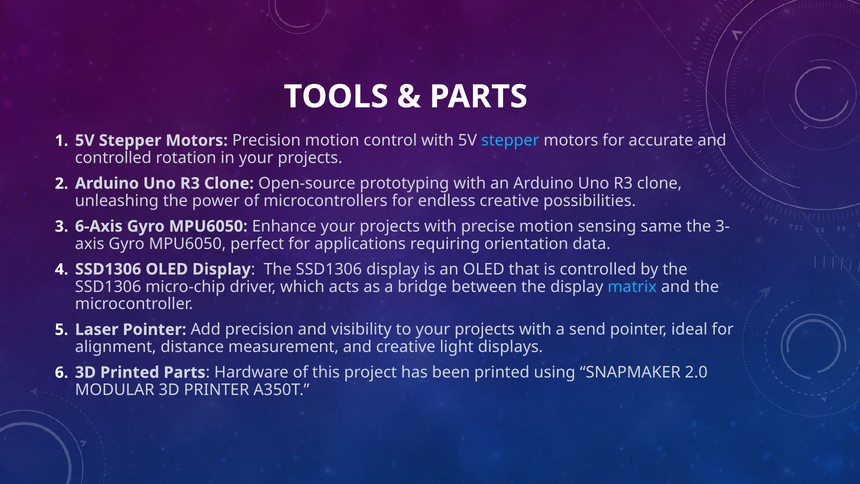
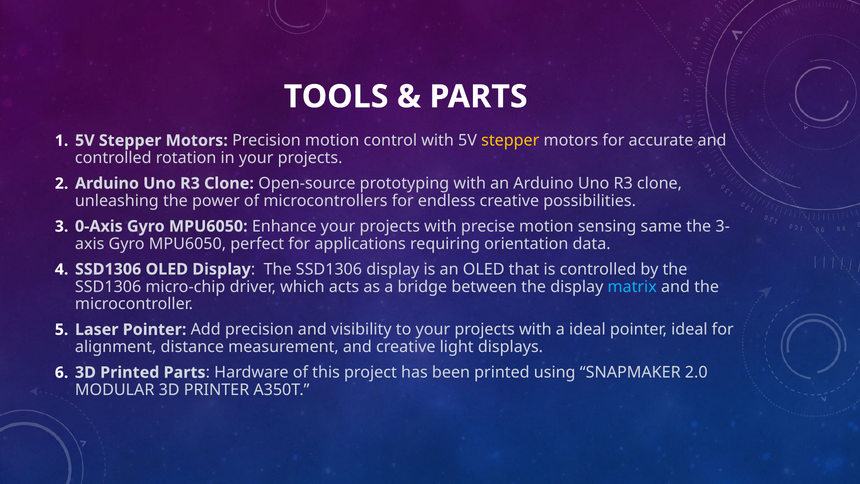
stepper colour: light blue -> yellow (510, 140)
6-Axis: 6-Axis -> 0-Axis (99, 226)
a send: send -> ideal (587, 329)
